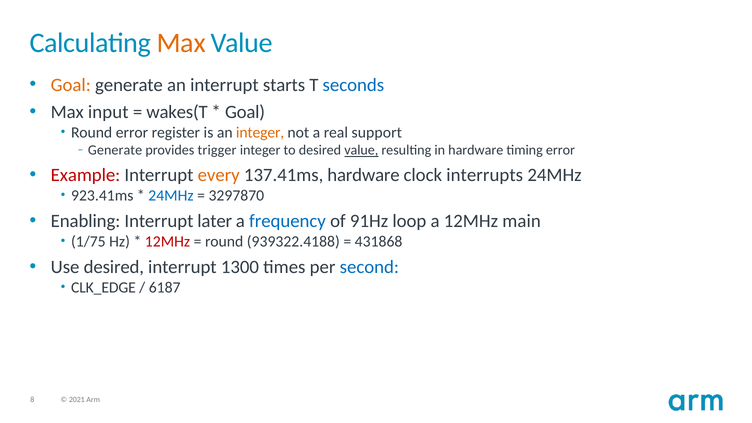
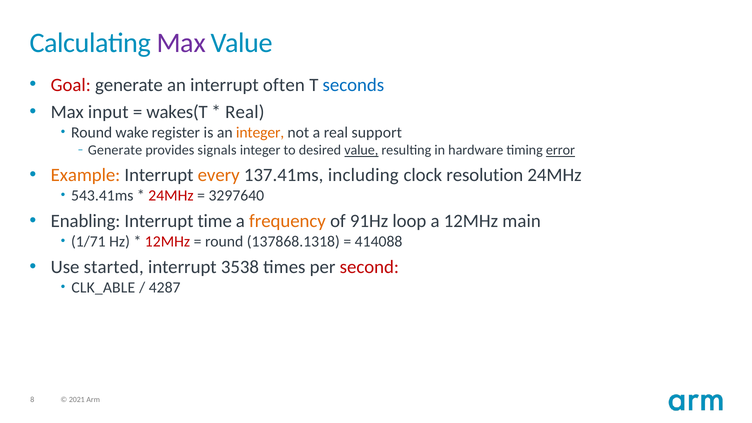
Max colour: orange -> purple (181, 43)
Goal colour: orange -> red (71, 85)
starts: starts -> often (284, 85)
Goal: Goal -> Real (245, 112)
Round error: error -> wake (132, 133)
trigger: trigger -> signals (217, 150)
error underline: none -> present (560, 150)
Example colour: red -> orange (85, 175)
137.41ms hardware: hardware -> including (363, 175)
interrupts: interrupts -> resolution (485, 175)
923.41ms: 923.41ms -> 543.41ms (102, 196)
24MHz colour: blue -> red (171, 196)
3297870: 3297870 -> 3297640 (236, 196)
later: later -> time (215, 221)
frequency colour: blue -> orange (287, 221)
1/75: 1/75 -> 1/71 (88, 242)
939322.4188: 939322.4188 -> 137868.1318 (293, 242)
431868: 431868 -> 414088 (379, 242)
Use desired: desired -> started (114, 267)
1300: 1300 -> 3538 (240, 267)
second colour: blue -> red (369, 267)
CLK_EDGE: CLK_EDGE -> CLK_ABLE (103, 288)
6187: 6187 -> 4287 (165, 288)
